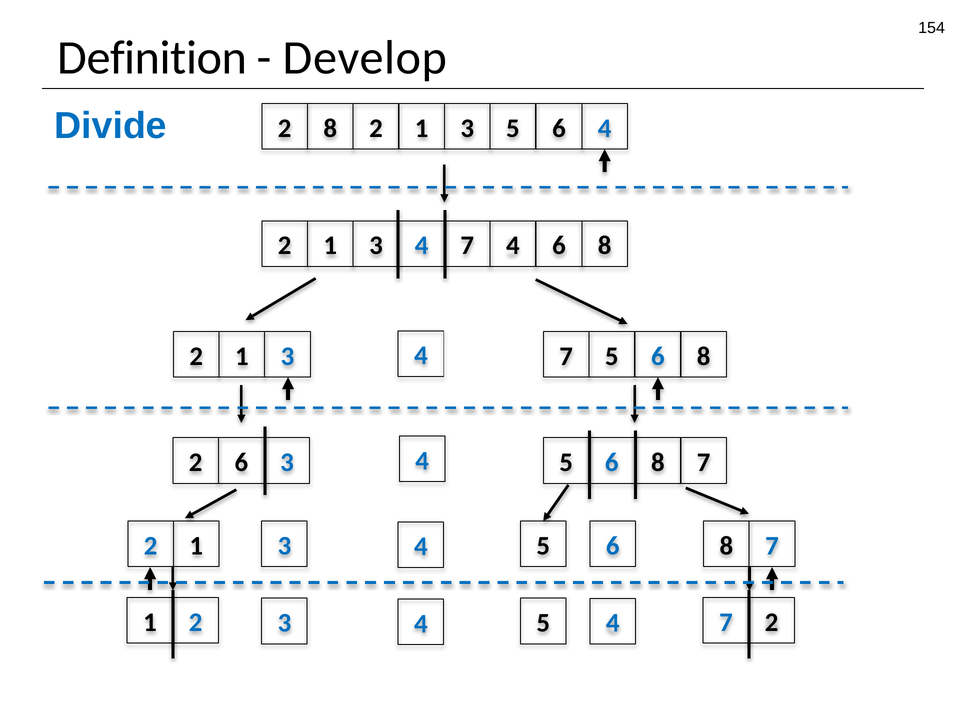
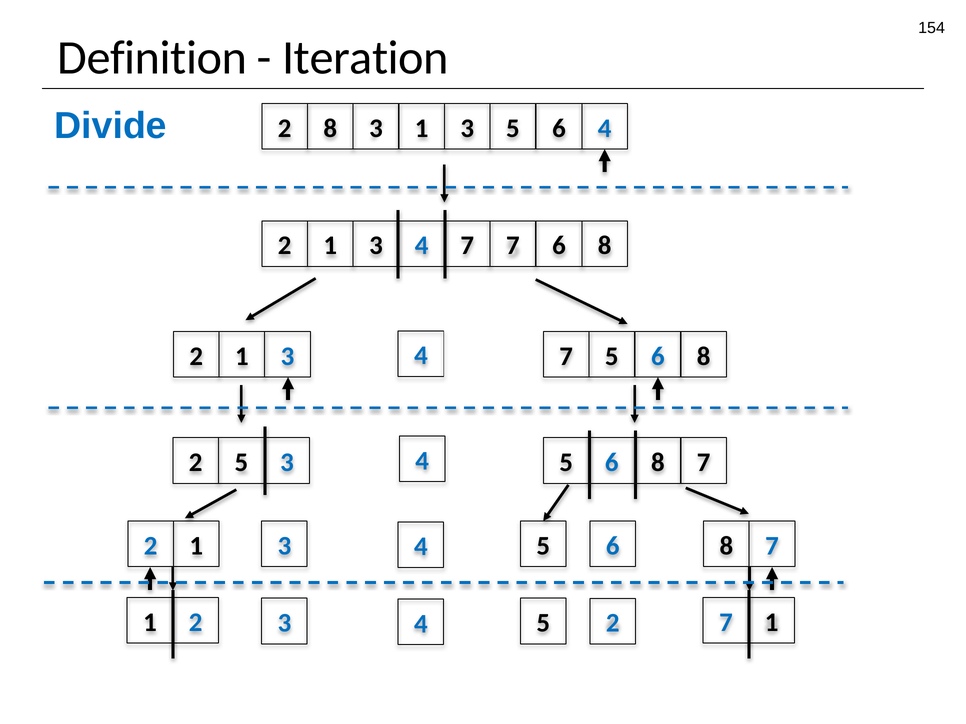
Develop: Develop -> Iteration (366, 58)
2 8 2: 2 -> 3 (376, 128)
7 4: 4 -> 7 (513, 246)
2 6: 6 -> 5 (241, 463)
2: 2 -> 1 (772, 623)
4: 4 -> 2 (613, 623)
